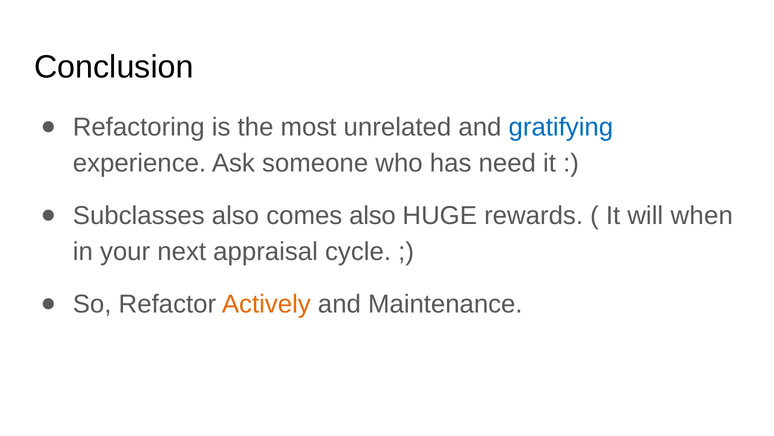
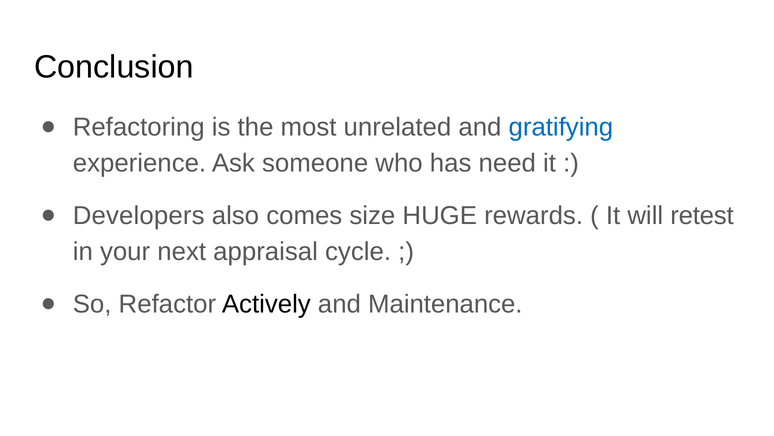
Subclasses: Subclasses -> Developers (139, 216)
comes also: also -> size (372, 216)
when: when -> retest (702, 216)
Actively colour: orange -> black (266, 304)
